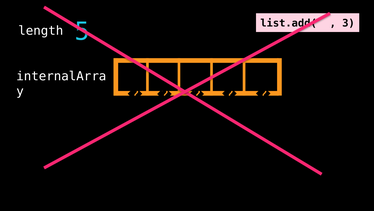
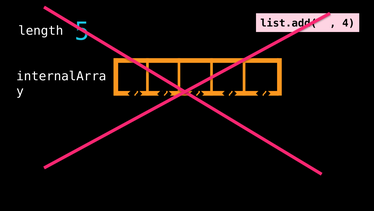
3: 3 -> 4 (348, 23)
